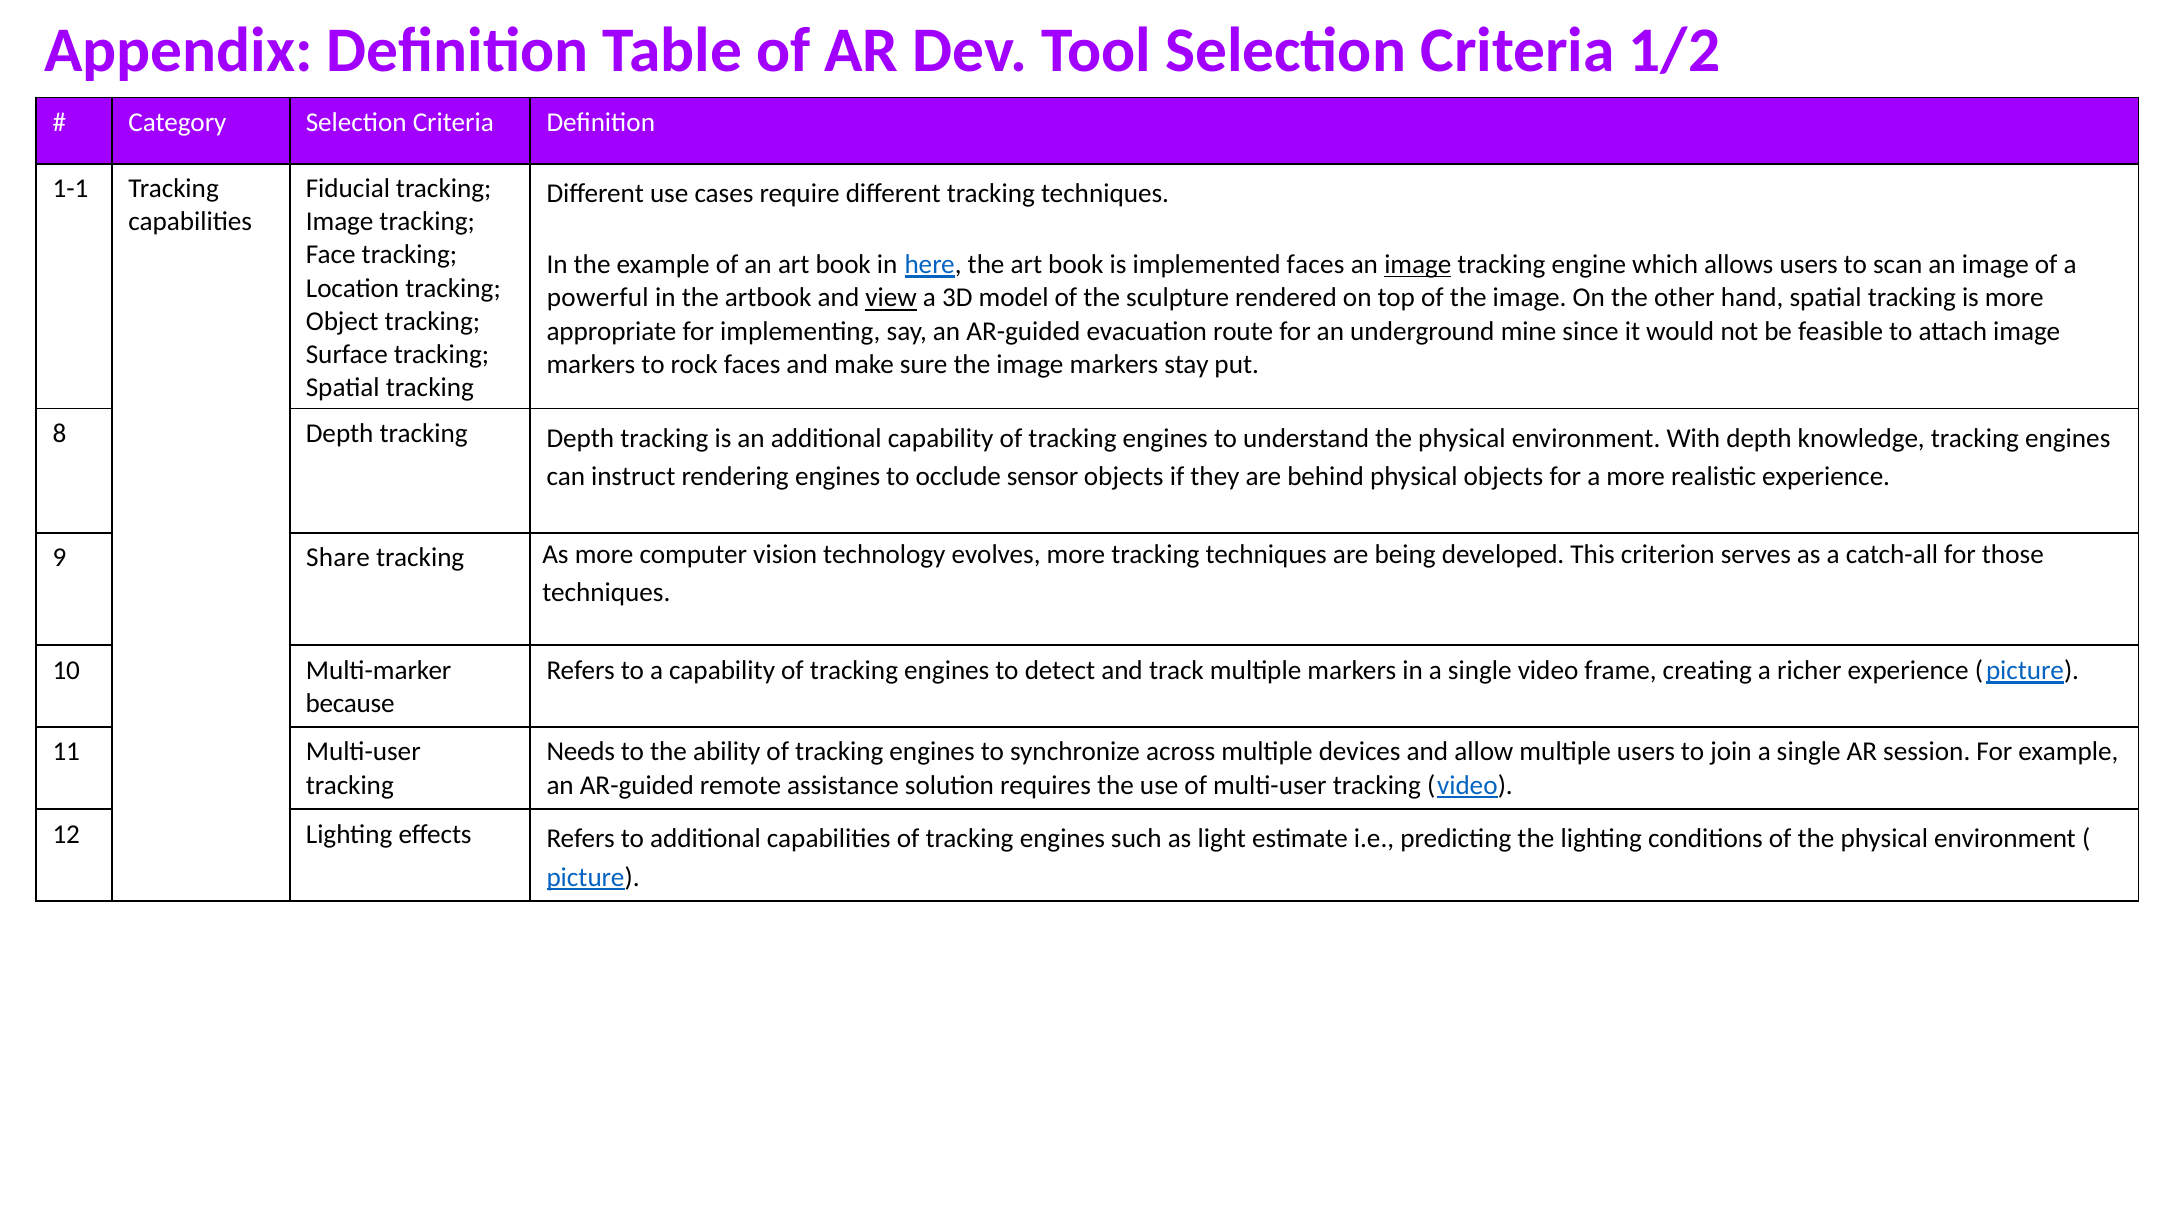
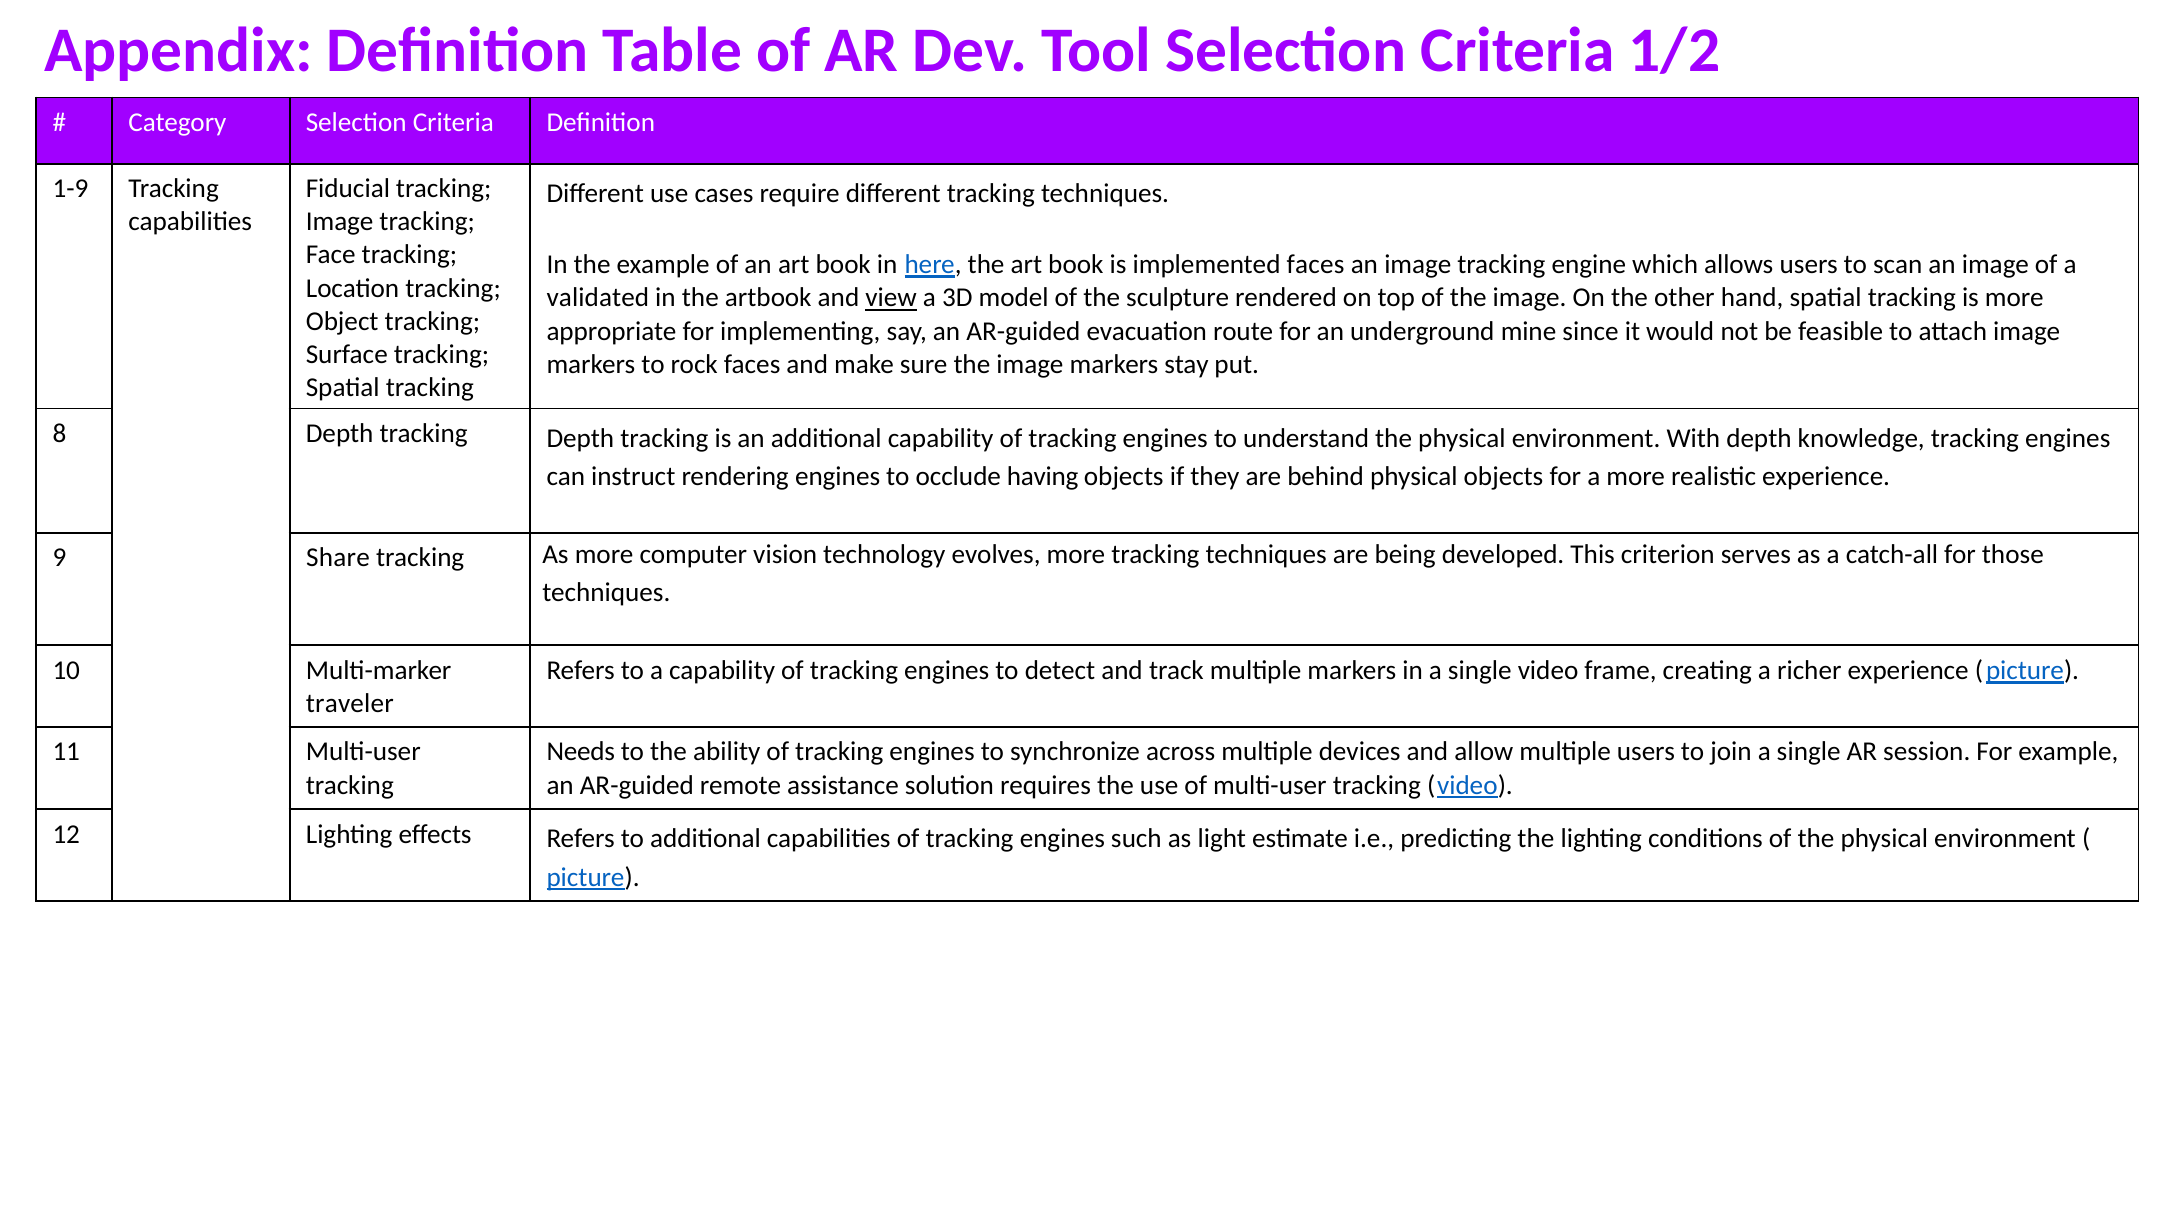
1-1: 1-1 -> 1-9 (70, 189)
image underline: present -> none (1418, 265)
powerful: powerful -> validated (598, 298)
sensor: sensor -> having (1043, 477)
because: because -> traveler (350, 703)
